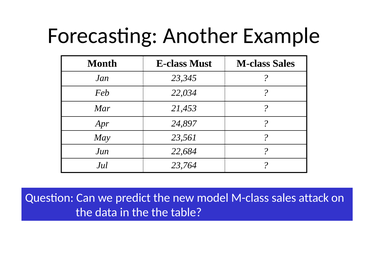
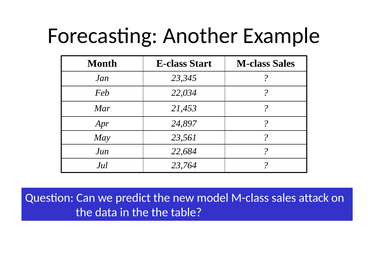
Must: Must -> Start (201, 63)
